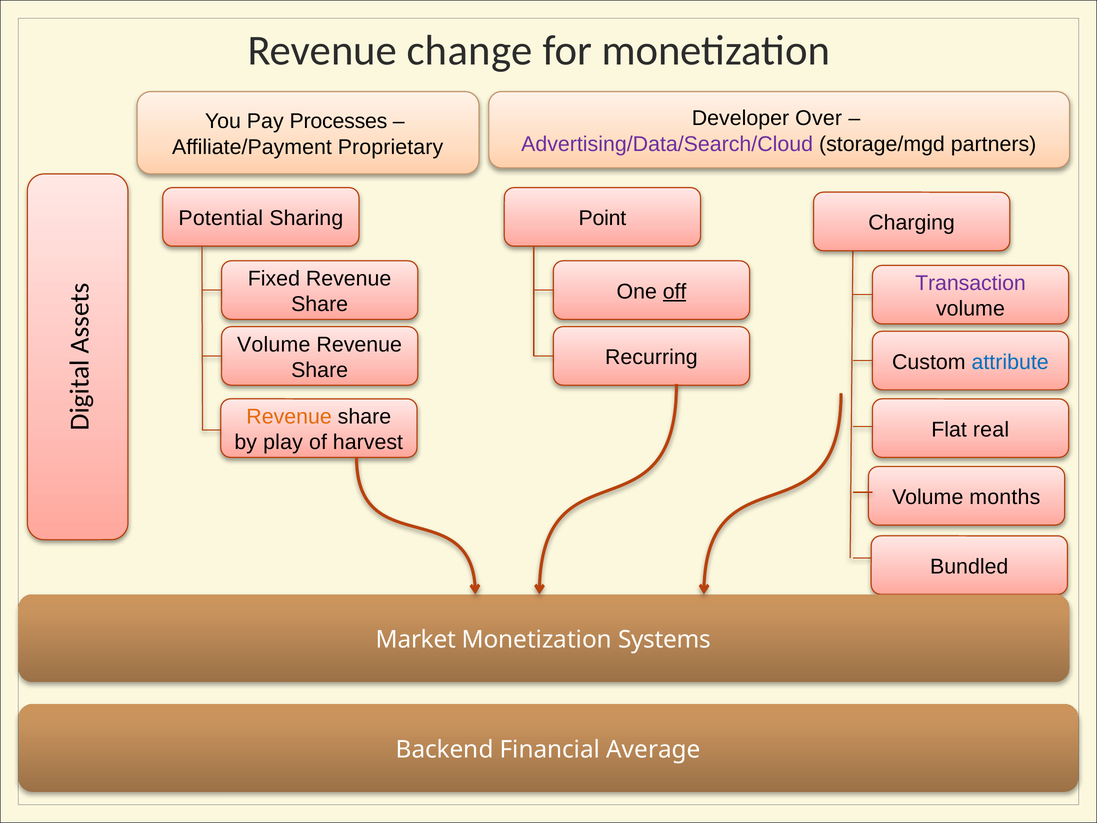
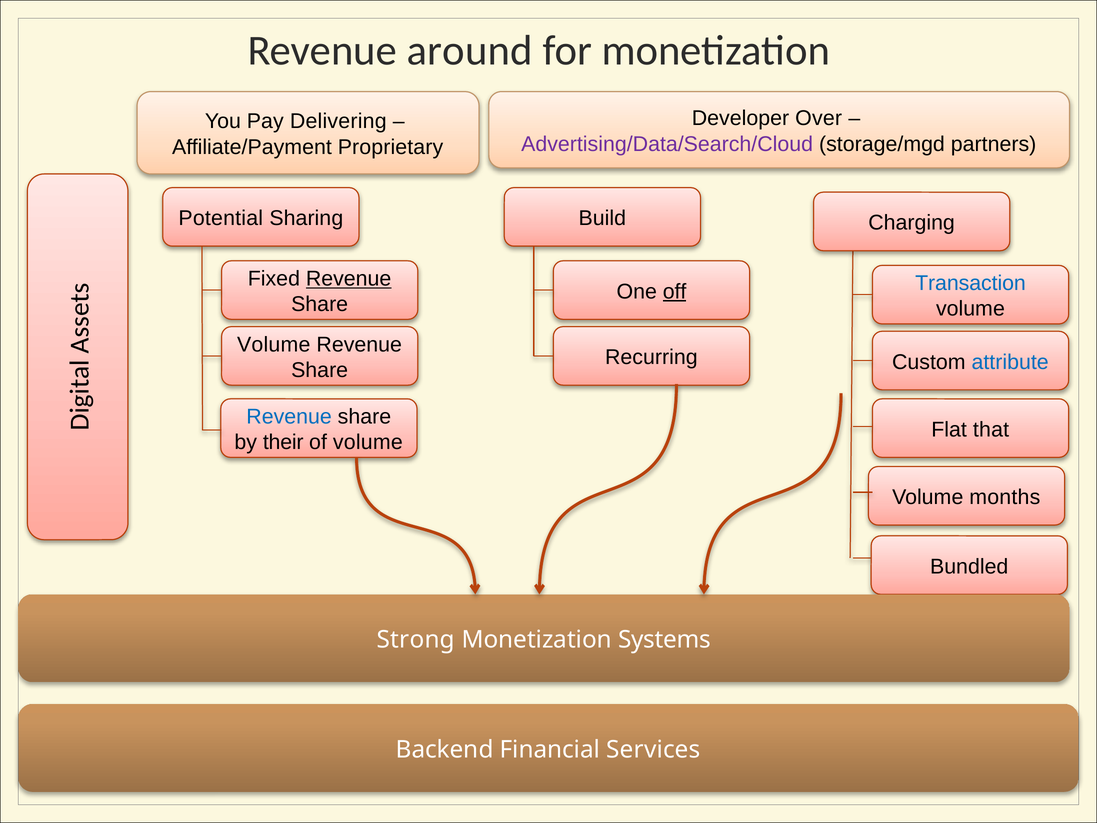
change: change -> around (470, 51)
Processes: Processes -> Delivering (338, 121)
Point: Point -> Build (602, 218)
Revenue underline: none -> present (349, 279)
Transaction colour: purple -> blue (970, 283)
Revenue colour: orange -> blue (289, 417)
real: real -> that (991, 429)
play: play -> their (283, 442)
of harvest: harvest -> volume (368, 442)
Market: Market -> Strong (416, 640)
Average: Average -> Services (653, 749)
